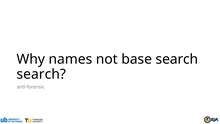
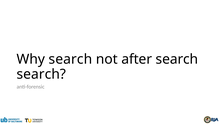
Why names: names -> search (70, 59)
base: base -> after (137, 59)
